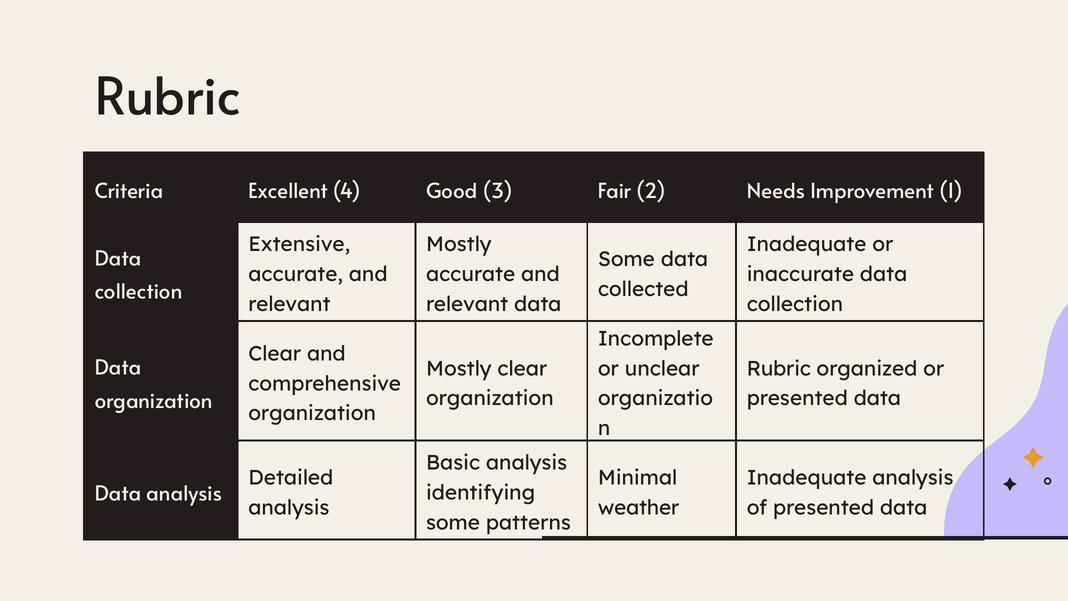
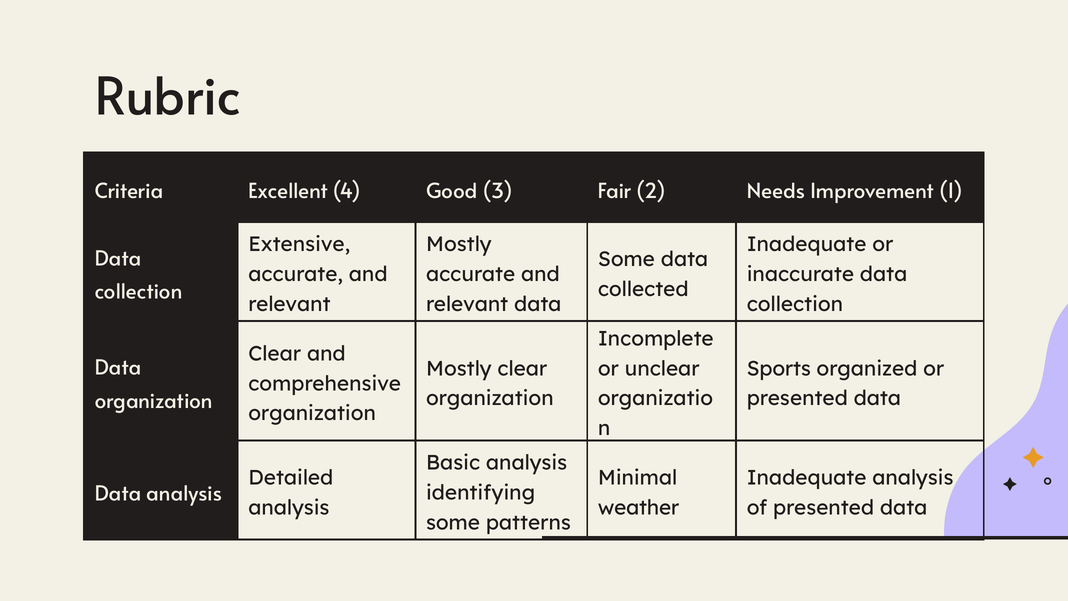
Rubric: Rubric -> Sports (779, 369)
